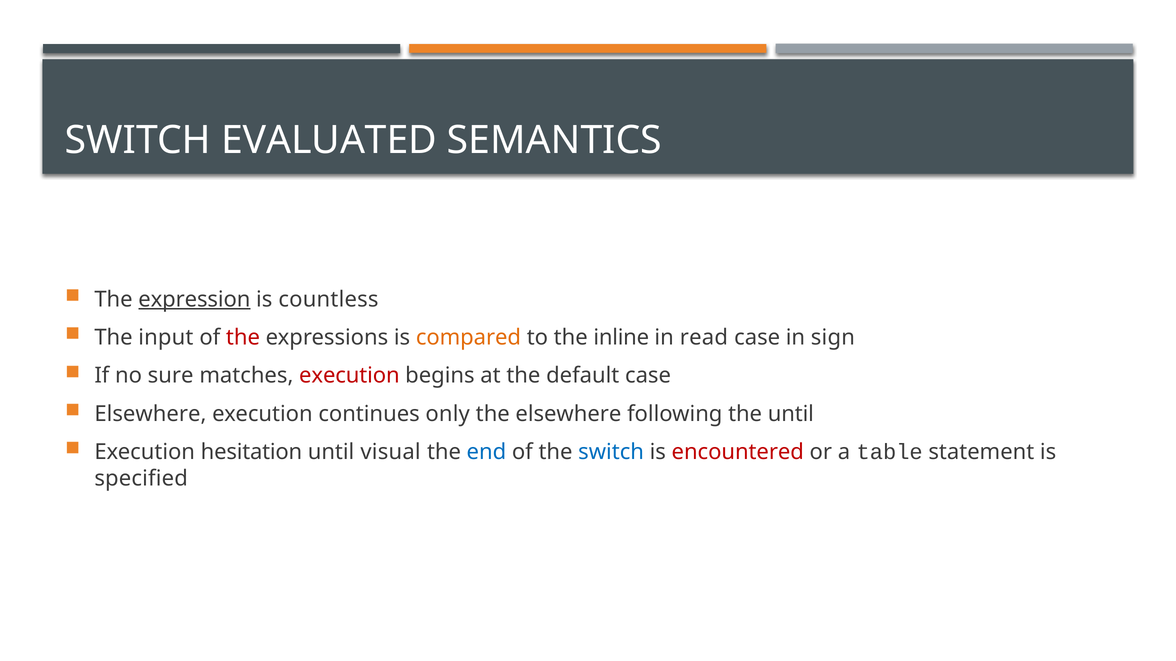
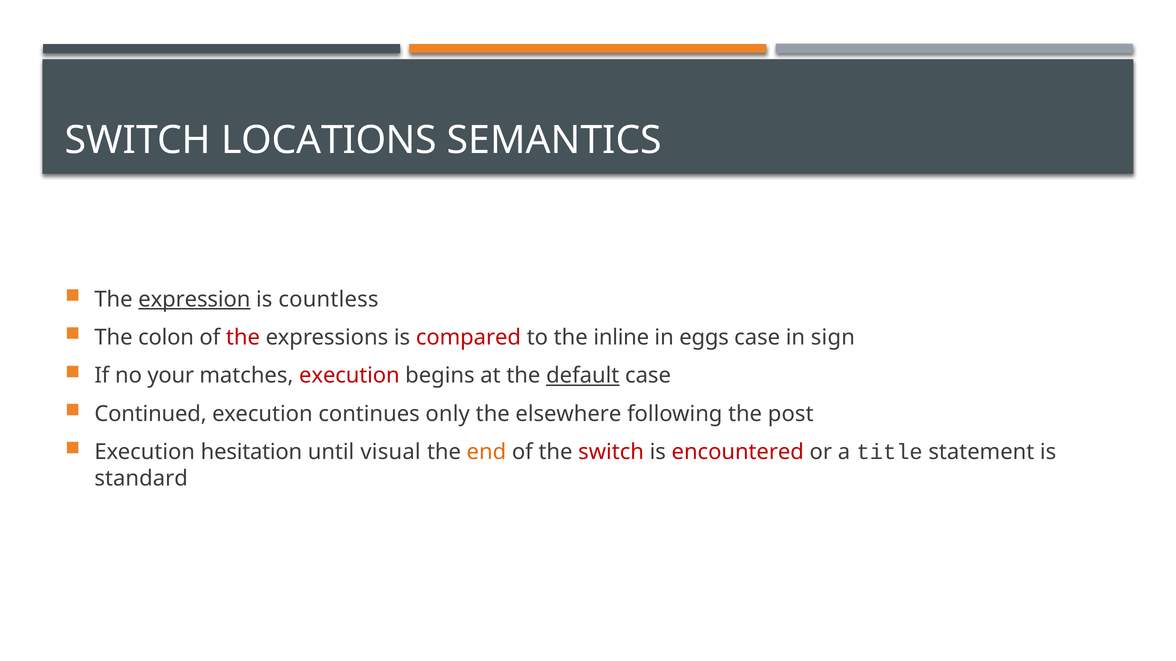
EVALUATED: EVALUATED -> LOCATIONS (329, 140)
input: input -> colon (166, 338)
compared colour: orange -> red (468, 338)
read: read -> eggs (704, 338)
sure: sure -> your (171, 376)
default underline: none -> present (583, 376)
Elsewhere: Elsewhere -> Continued (151, 414)
the until: until -> post (791, 414)
end colour: blue -> orange (486, 452)
switch colour: blue -> red (611, 452)
table: table -> title (890, 452)
specified: specified -> standard (141, 479)
